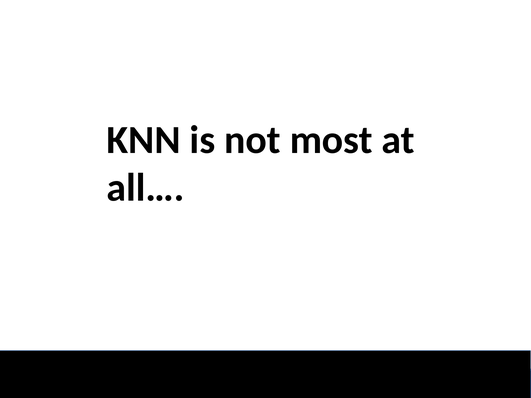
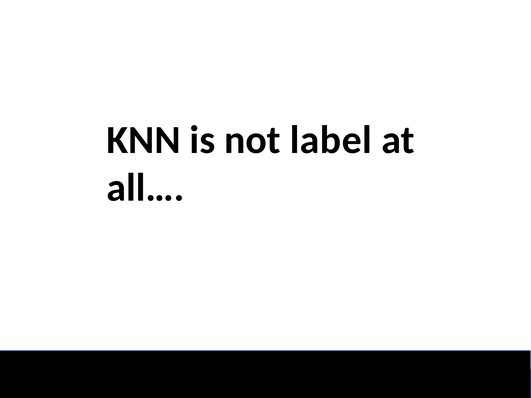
most: most -> label (331, 140)
